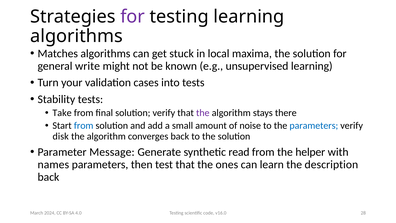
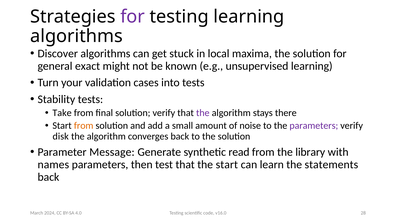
Matches: Matches -> Discover (58, 54)
write: write -> exact (88, 66)
from colour: blue -> orange (84, 126)
parameters colour: blue -> purple (314, 126)
helper: helper -> library (310, 152)
the ones: ones -> start (227, 164)
description: description -> statements (331, 164)
